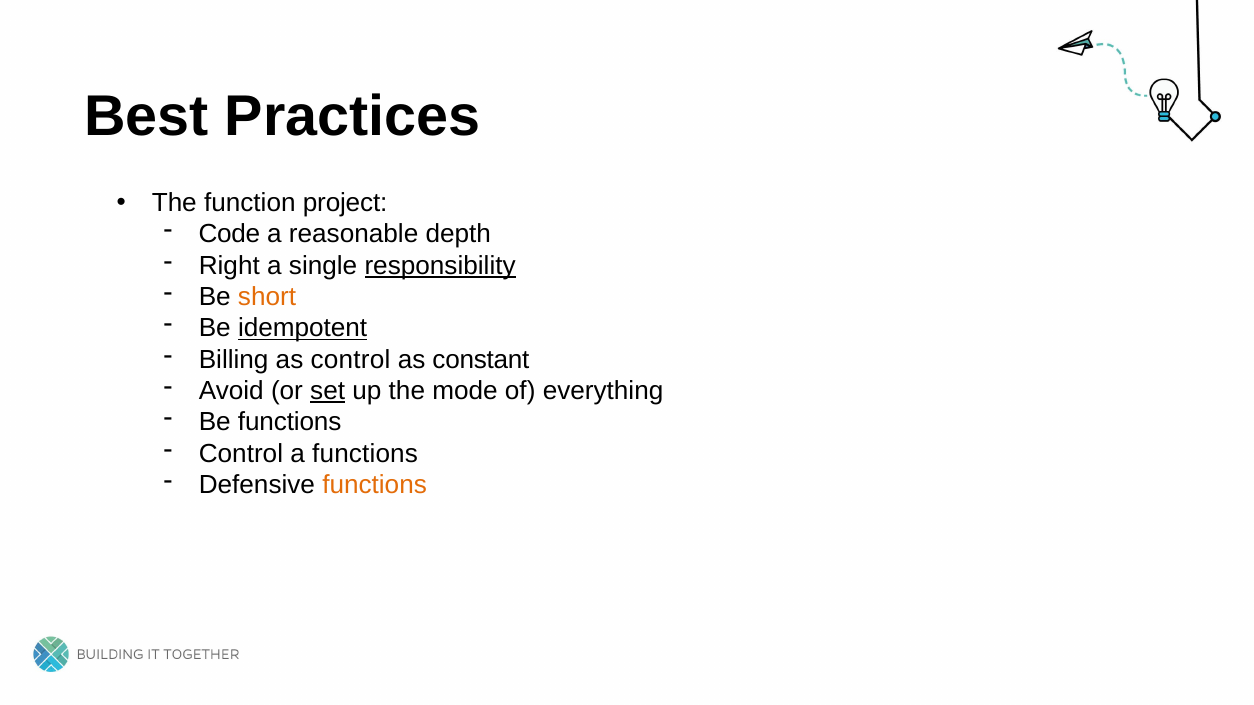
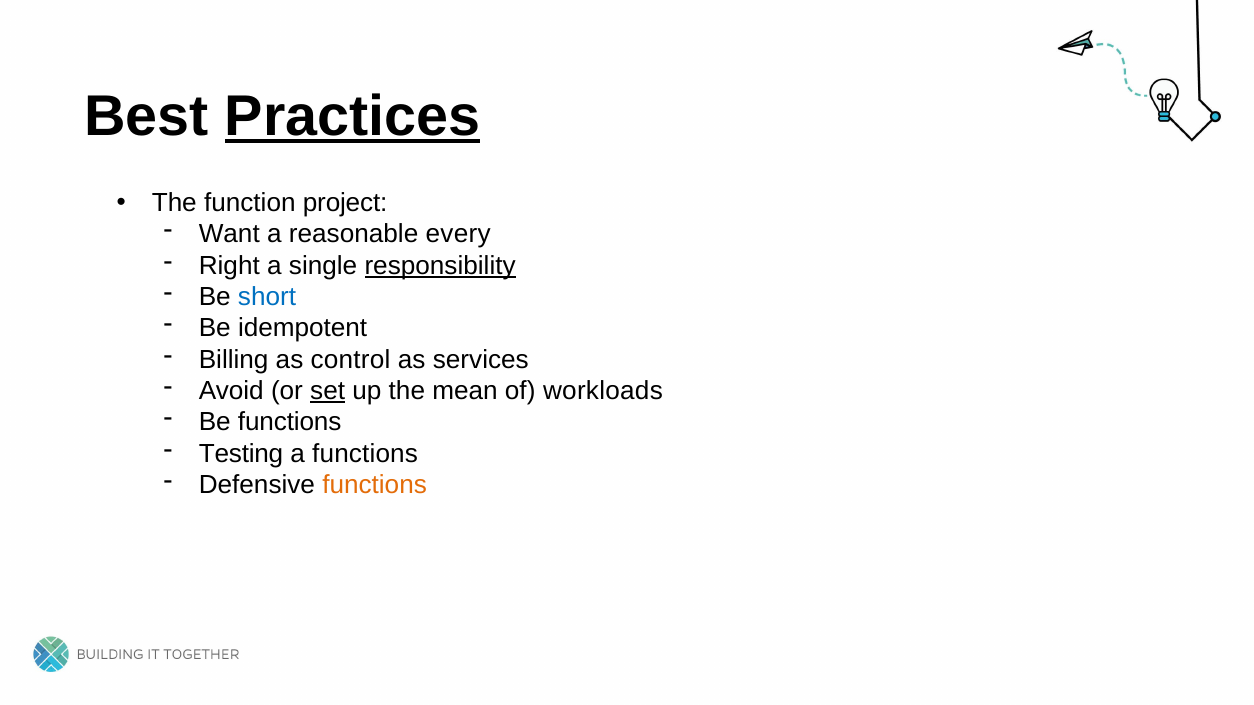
Practices underline: none -> present (352, 116)
Code: Code -> Want (229, 234)
depth: depth -> every (458, 234)
short colour: orange -> blue (267, 297)
idempotent underline: present -> none (303, 328)
constant: constant -> services (481, 360)
mode: mode -> mean (465, 391)
everything: everything -> workloads (603, 391)
Control: Control -> Testing (241, 454)
